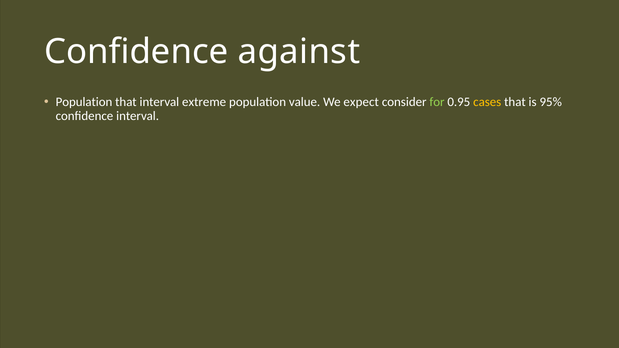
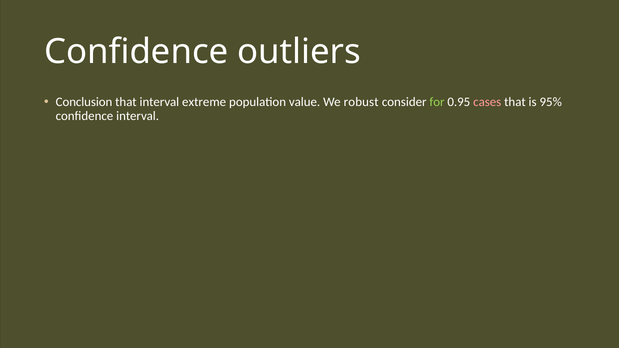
against: against -> outliers (299, 52)
Population: Population -> Conclusion (84, 102)
expect: expect -> robust (361, 102)
cases colour: yellow -> pink (487, 102)
